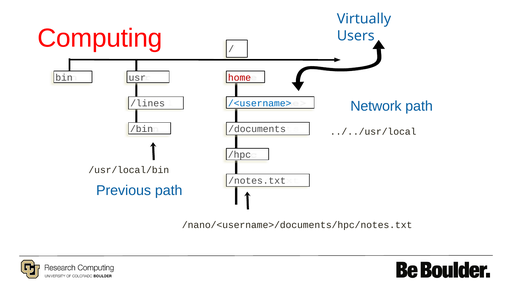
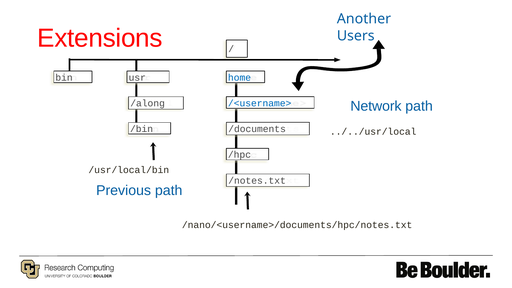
Virtually: Virtually -> Another (364, 19)
Computing: Computing -> Extensions (100, 38)
home colour: red -> blue (240, 78)
/lines: /lines -> /along (148, 103)
